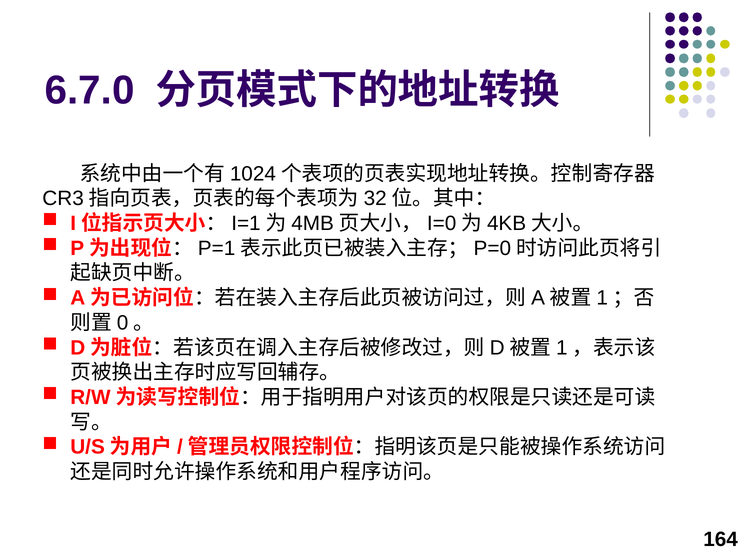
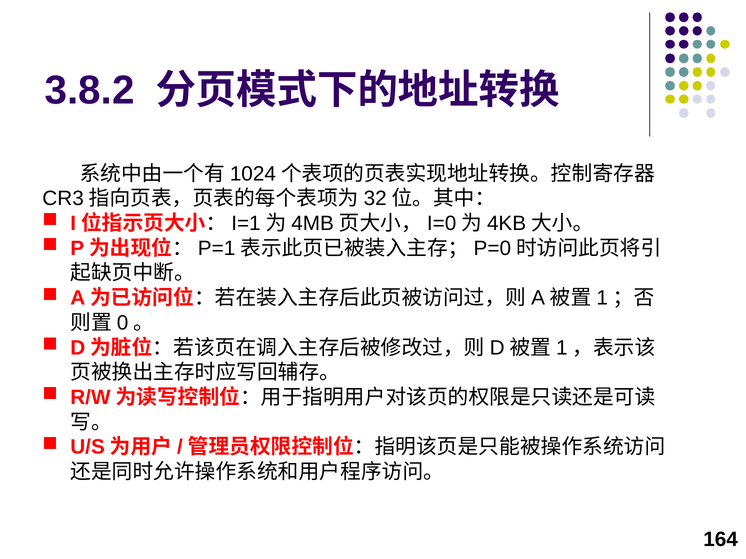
6.7.0: 6.7.0 -> 3.8.2 (90, 90)
